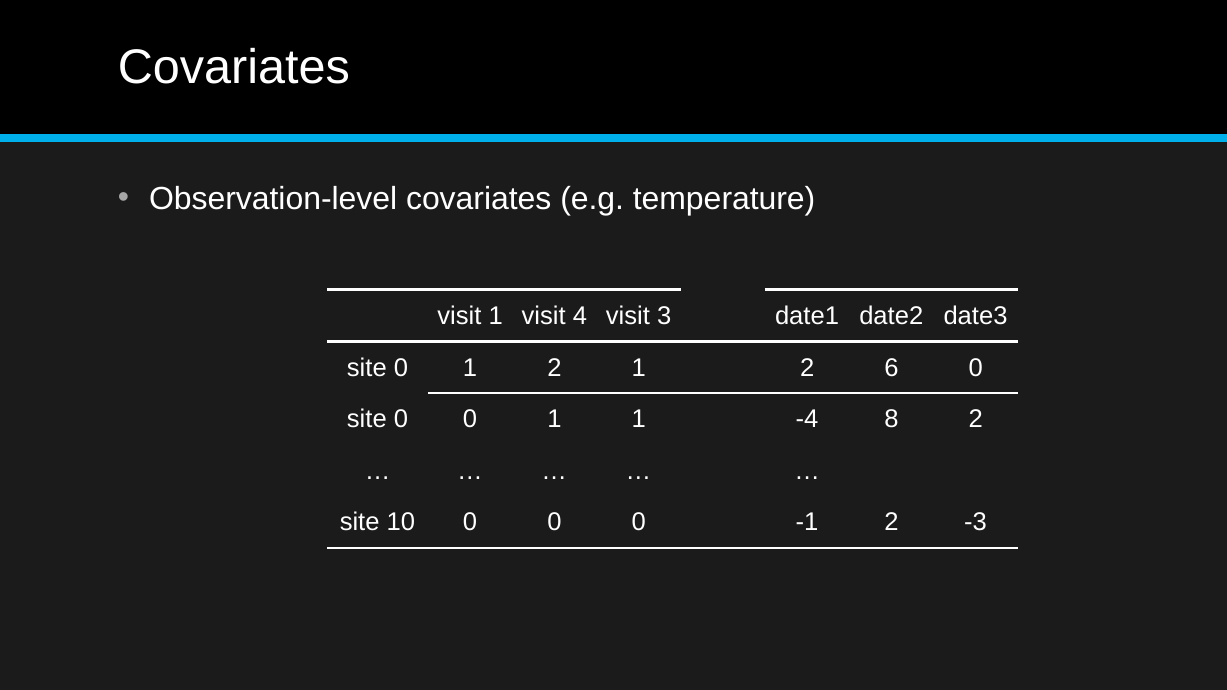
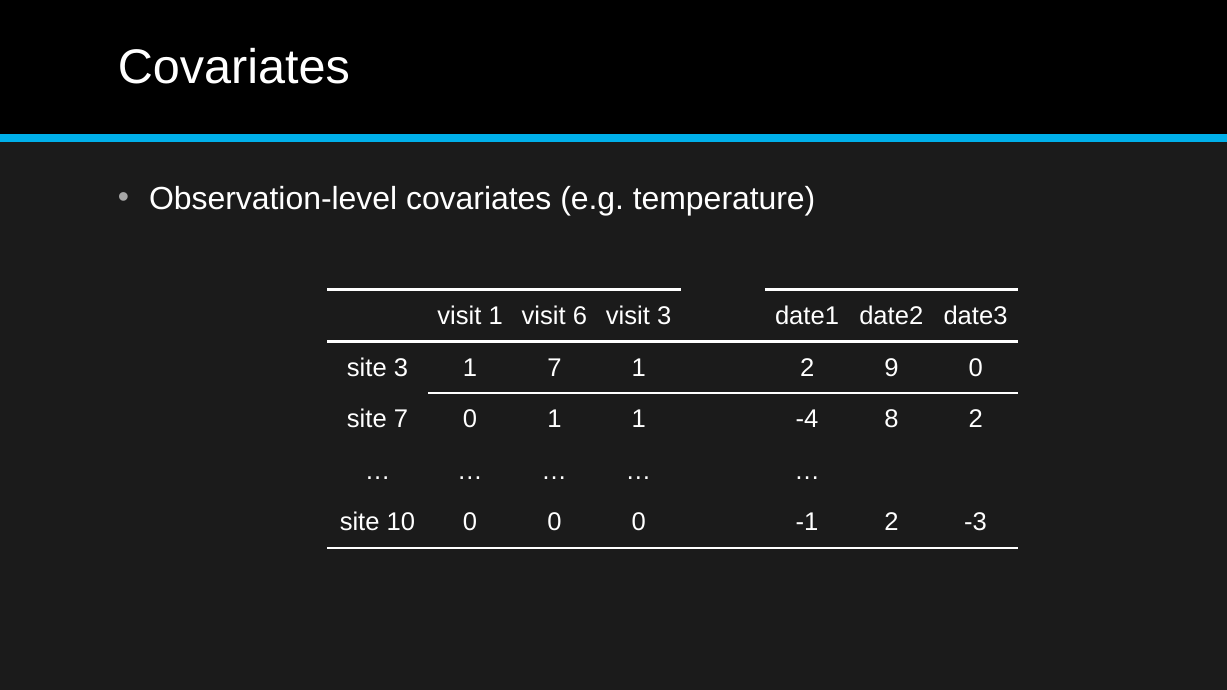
4: 4 -> 6 (580, 316)
0: 0 -> 3 (401, 368)
2: 2 -> 7 (554, 368)
6: 6 -> 9 (891, 368)
0: 0 -> 7 (401, 419)
